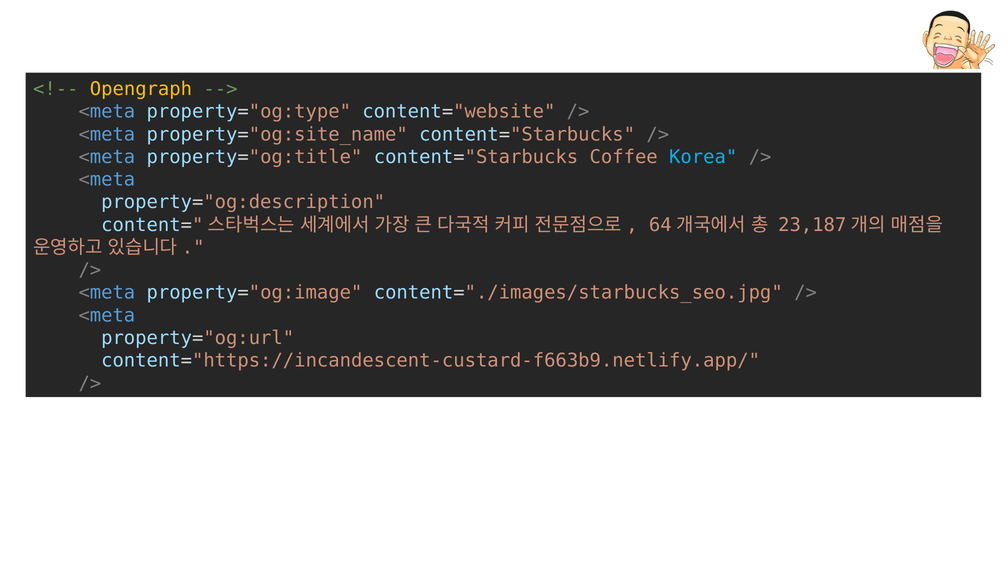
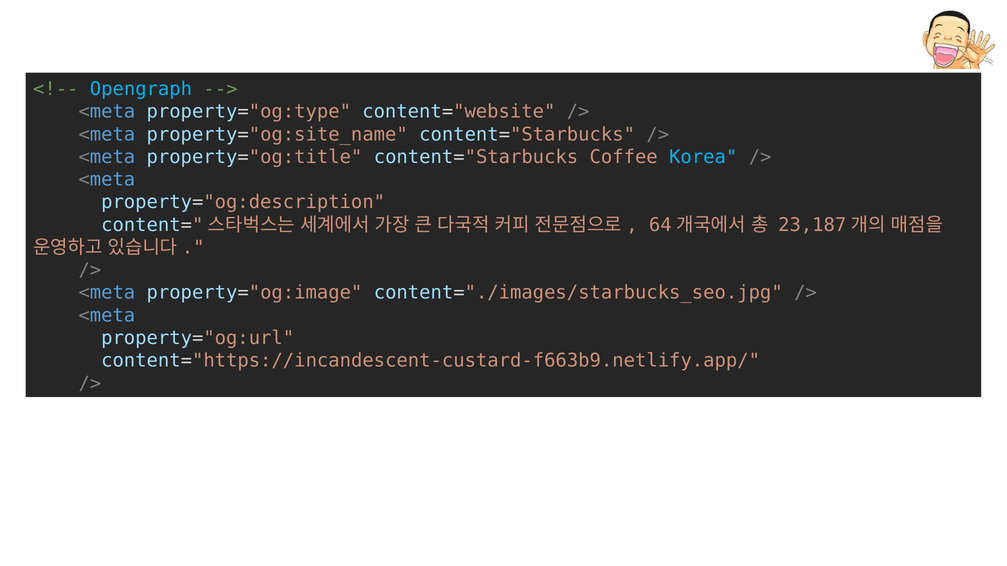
Opengraph colour: yellow -> light blue (141, 89)
